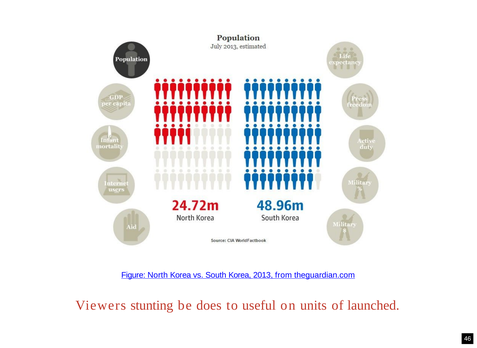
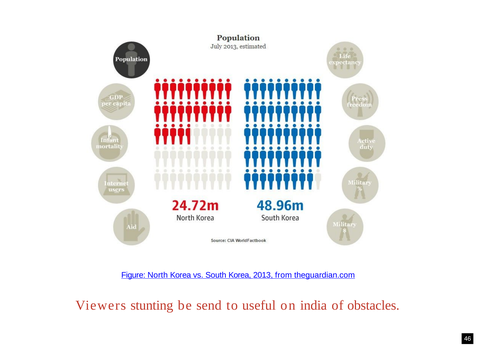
does: does -> send (209, 305)
units: units -> india (314, 305)
launched: launched -> obstacles (373, 305)
